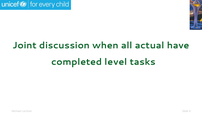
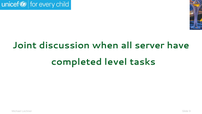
actual: actual -> server (150, 45)
